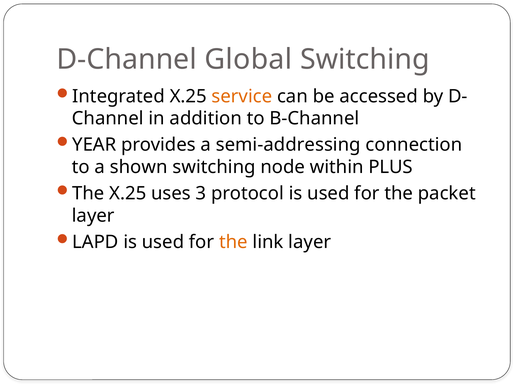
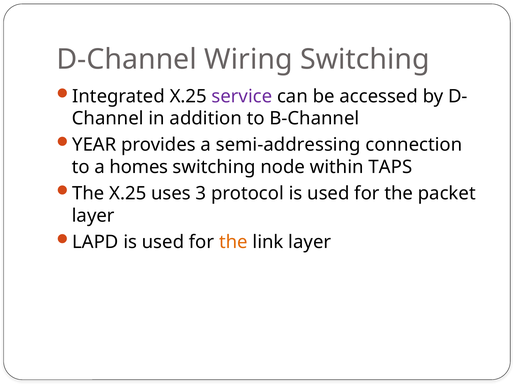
Global: Global -> Wiring (248, 59)
service colour: orange -> purple (242, 96)
shown: shown -> homes (139, 167)
PLUS: PLUS -> TAPS (390, 167)
